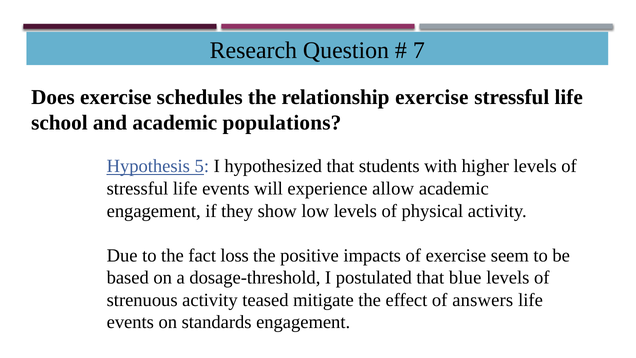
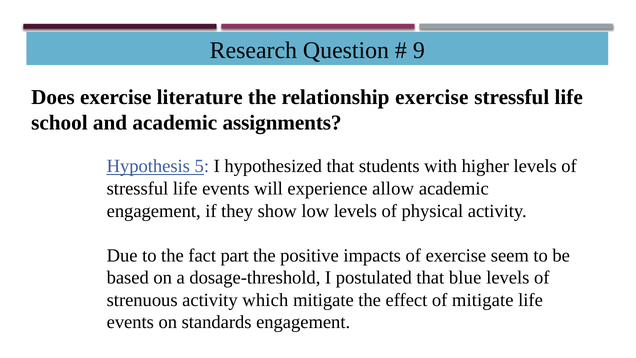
7: 7 -> 9 (419, 50)
schedules: schedules -> literature (200, 97)
populations: populations -> assignments (282, 123)
loss: loss -> part (235, 255)
teased: teased -> which (265, 300)
of answers: answers -> mitigate (483, 300)
